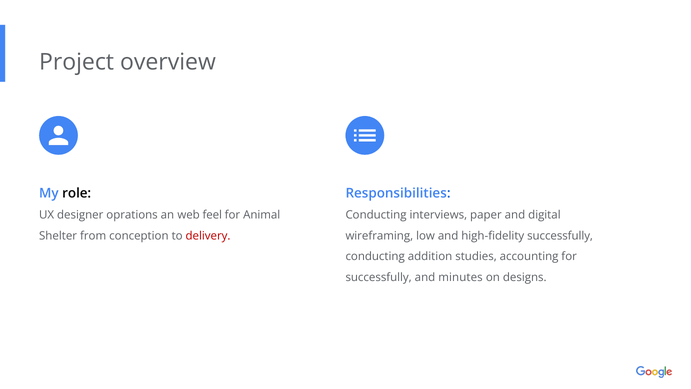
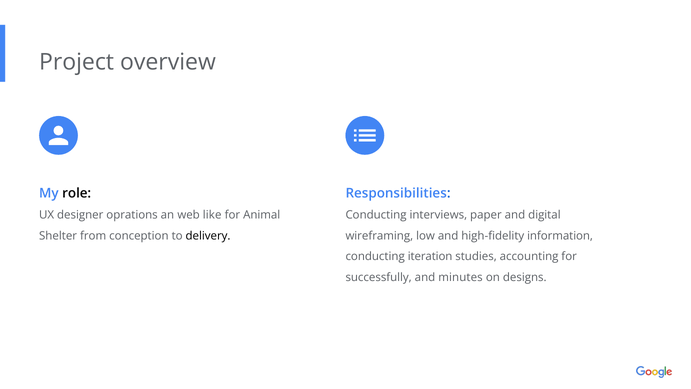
feel: feel -> like (212, 215)
delivery colour: red -> black (208, 236)
high-fidelity successfully: successfully -> information (560, 236)
addition: addition -> iteration (430, 256)
